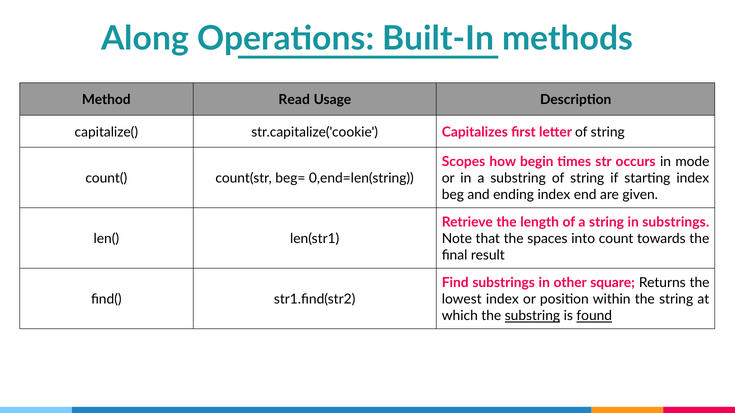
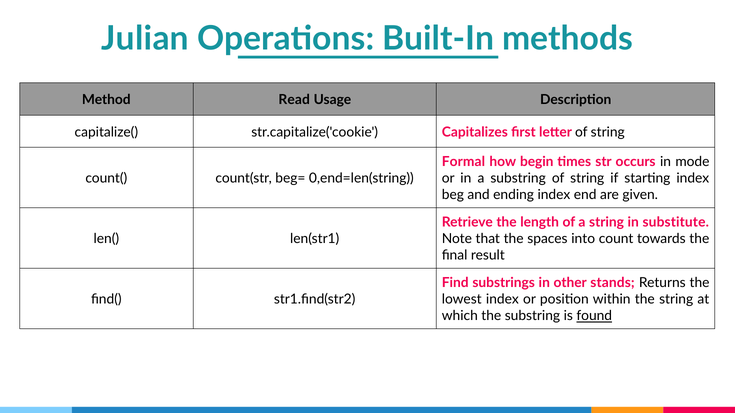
Along: Along -> Julian (145, 38)
Scopes: Scopes -> Formal (463, 162)
in substrings: substrings -> substitute (676, 223)
square: square -> stands (613, 283)
substring underline: present -> none (532, 316)
